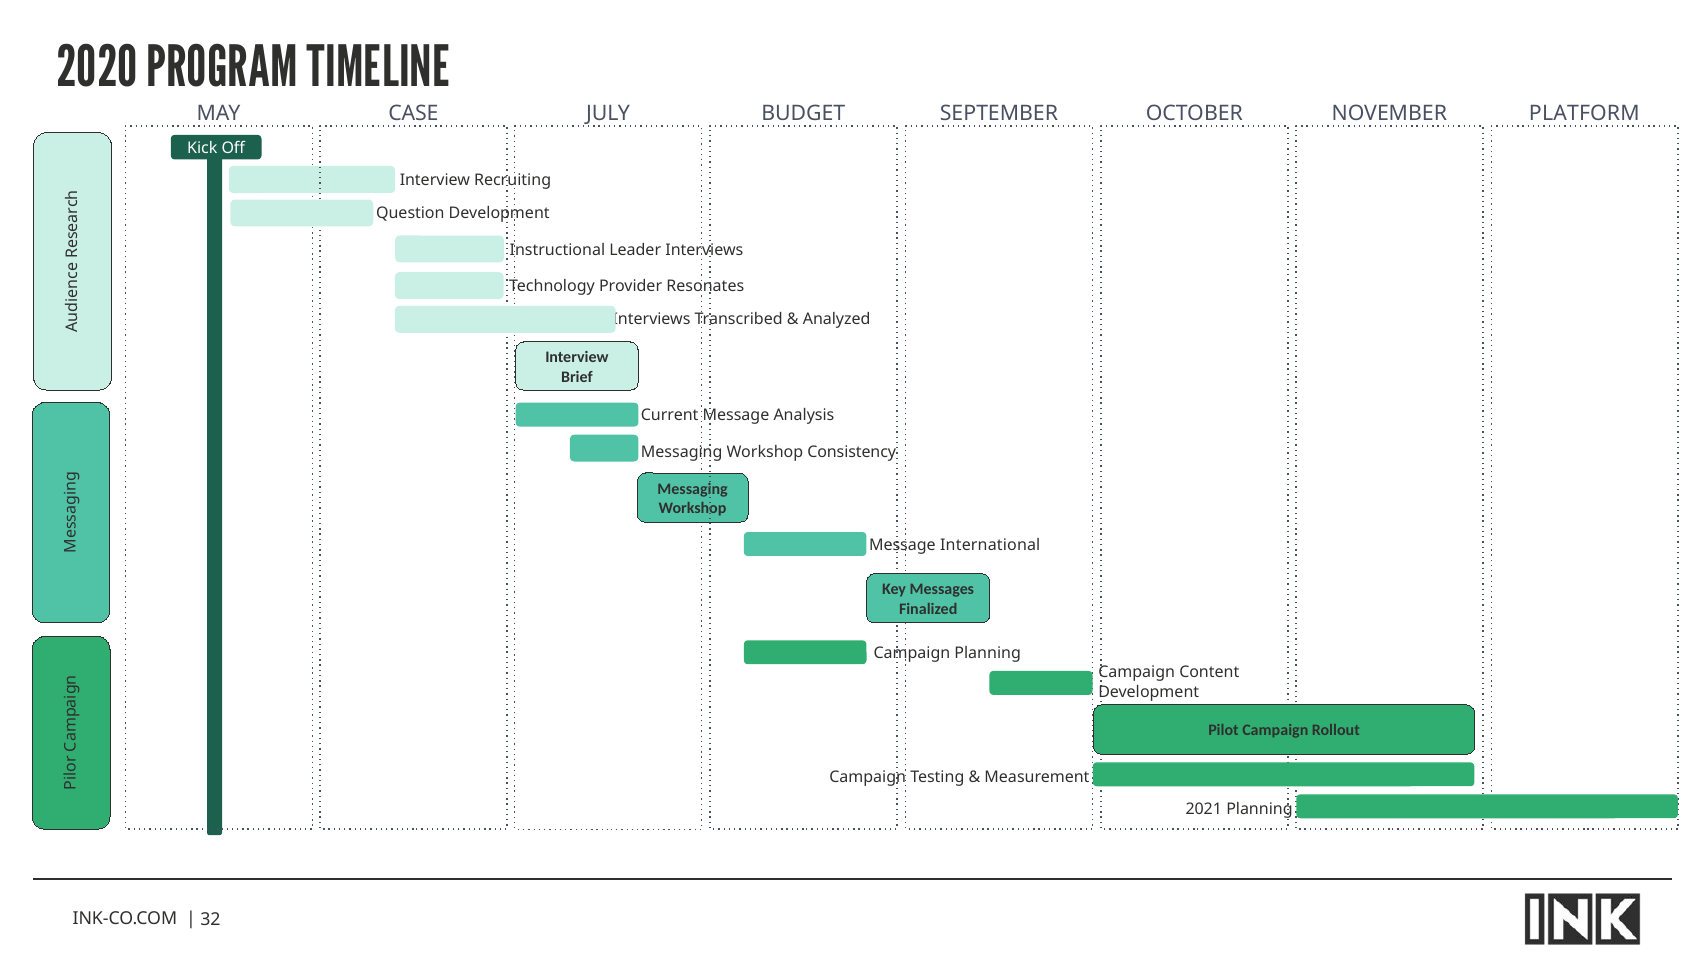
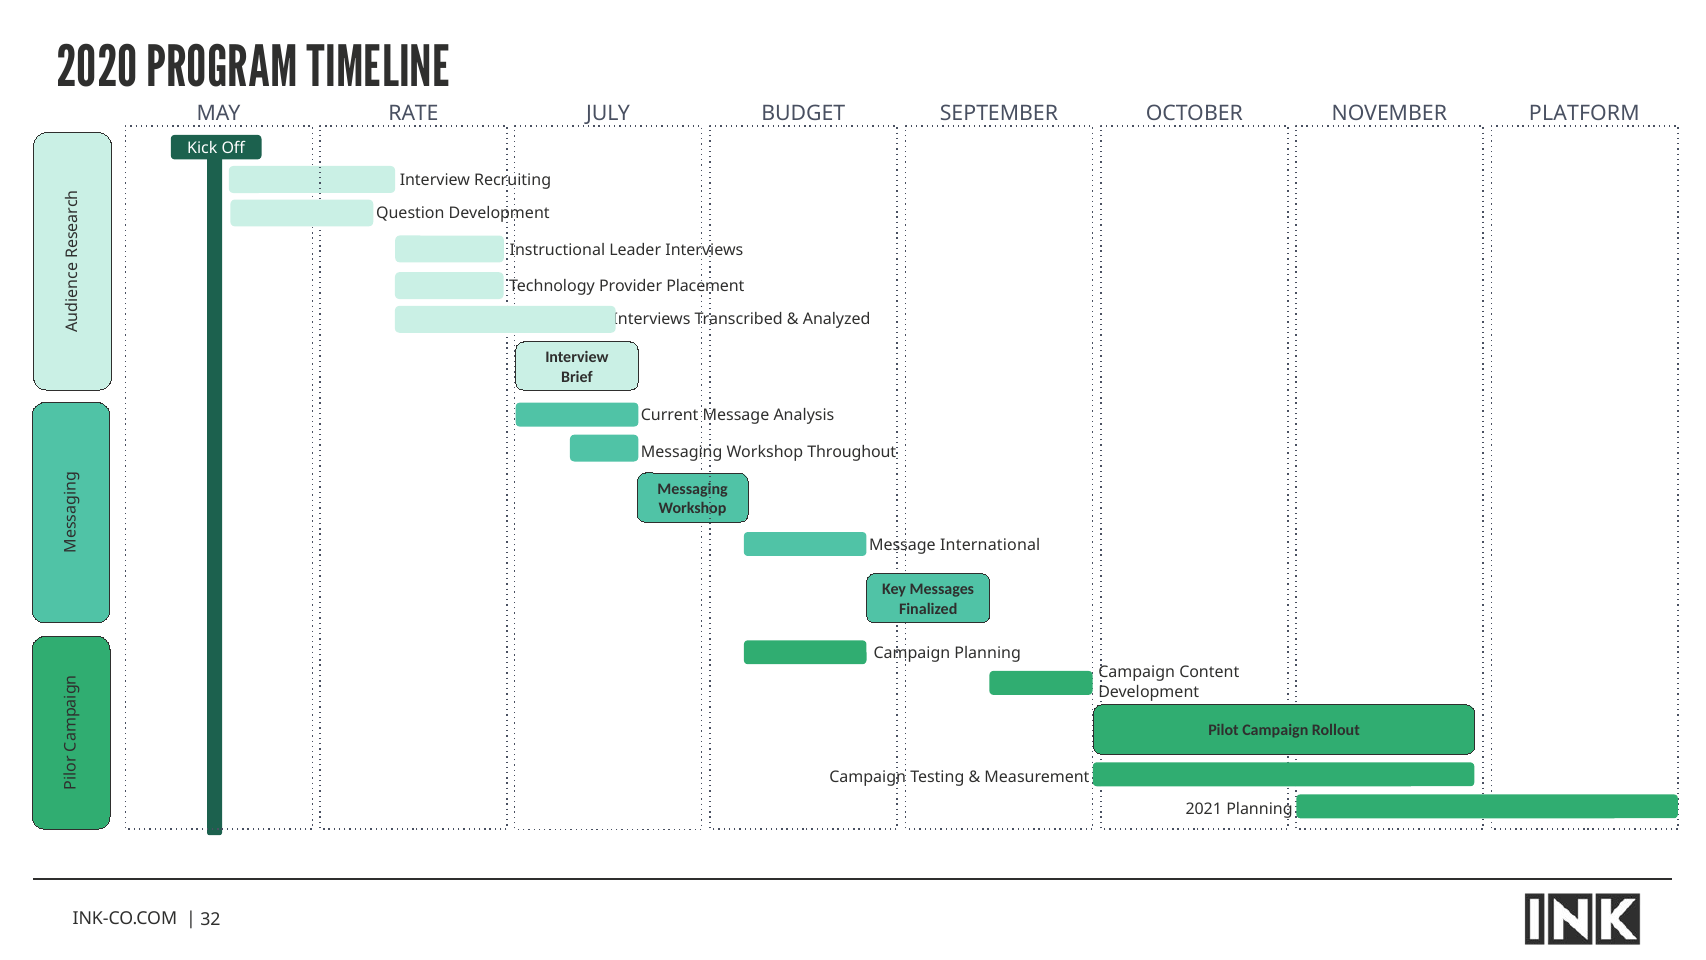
CASE: CASE -> RATE (413, 114)
Resonates: Resonates -> Placement (705, 286)
Consistency: Consistency -> Throughout (852, 452)
